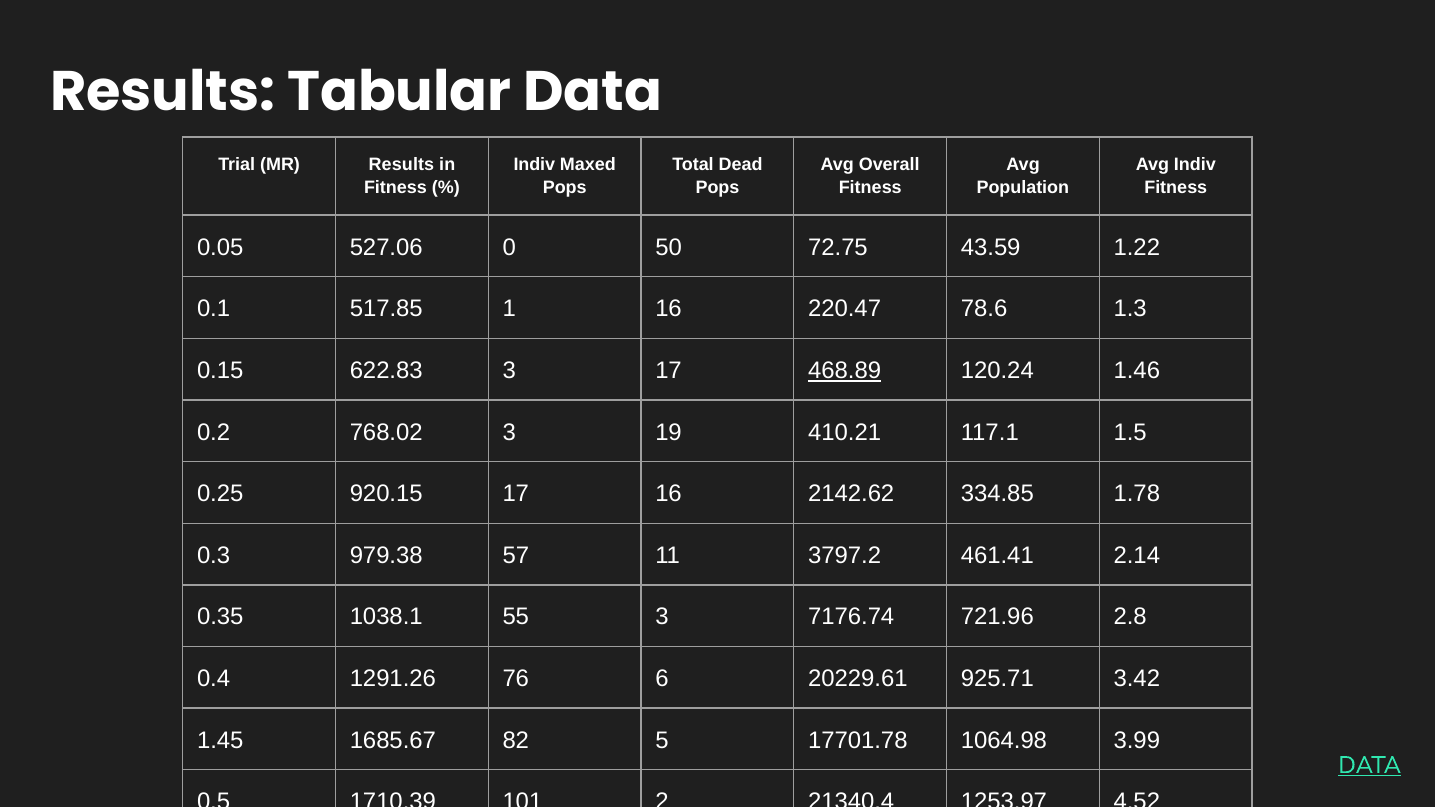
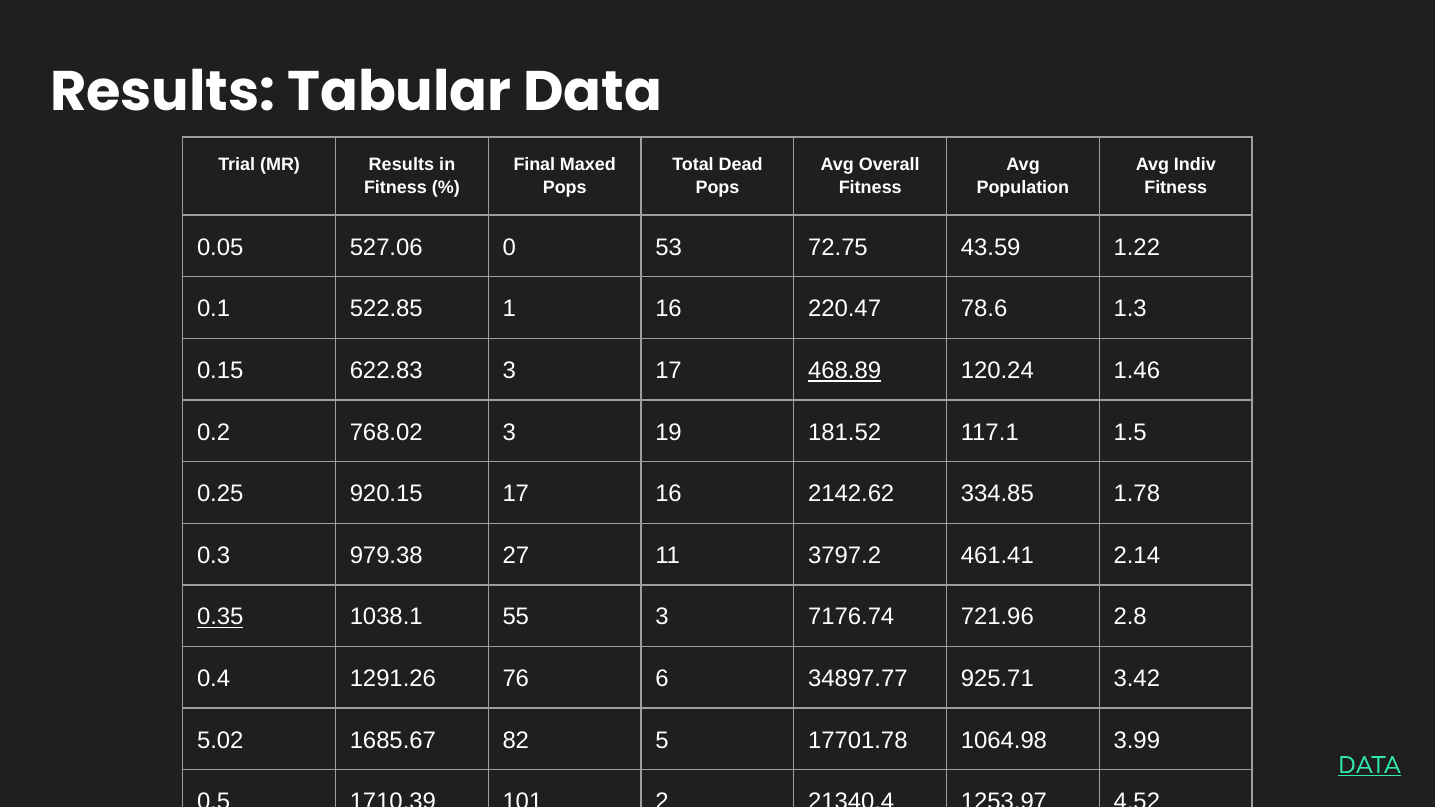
Indiv: Indiv -> Final (534, 165)
50: 50 -> 53 (669, 247)
517.85: 517.85 -> 522.85 (386, 309)
410.21: 410.21 -> 181.52 (845, 432)
57: 57 -> 27 (516, 556)
0.35 underline: none -> present (220, 617)
20229.61: 20229.61 -> 34897.77 (858, 679)
1.45: 1.45 -> 5.02 (220, 740)
